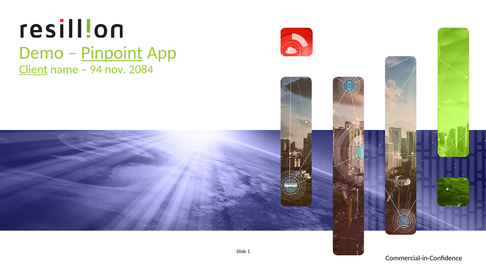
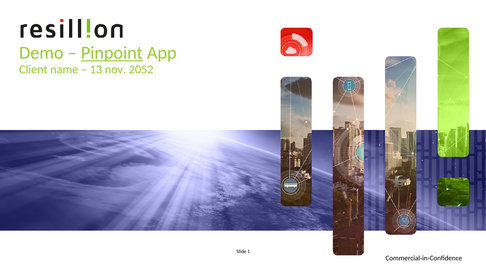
Client underline: present -> none (33, 69)
94: 94 -> 13 (96, 69)
2084: 2084 -> 2052 (141, 69)
